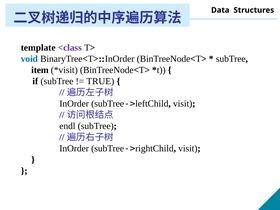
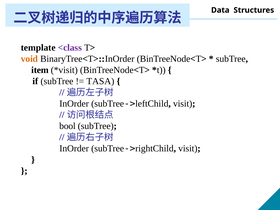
void colour: blue -> orange (29, 59)
TRUE: TRUE -> TASA (100, 81)
endl: endl -> bool (67, 126)
